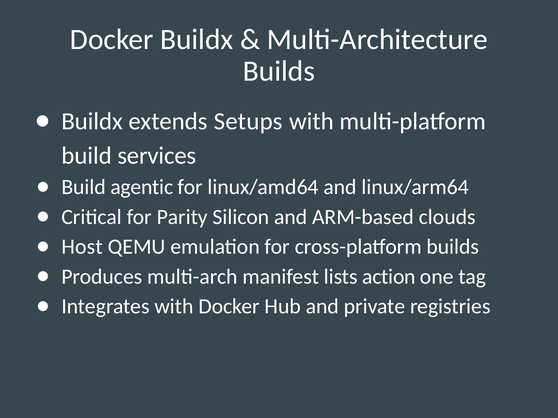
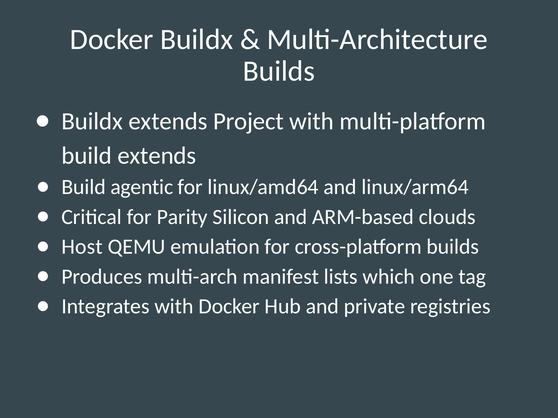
Setups: Setups -> Project (248, 122)
build services: services -> extends (157, 156)
action: action -> which (389, 277)
